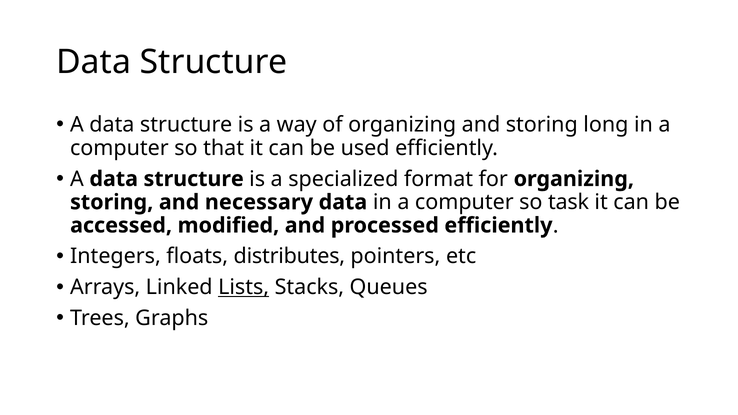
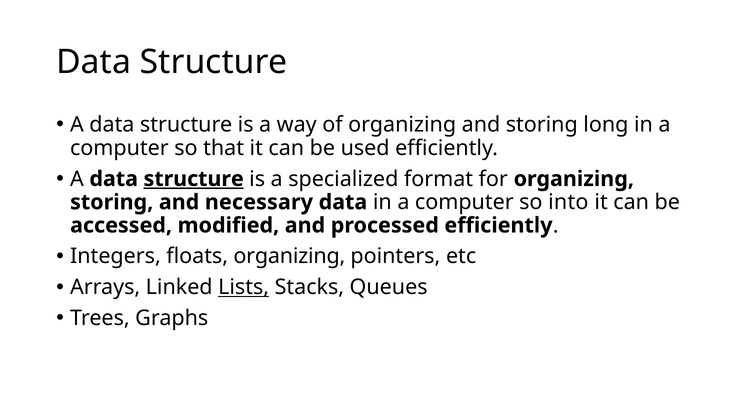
structure underline: none -> present (194, 179)
task: task -> into (568, 202)
floats distributes: distributes -> organizing (289, 256)
